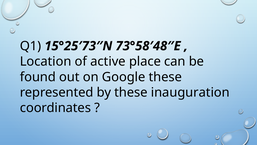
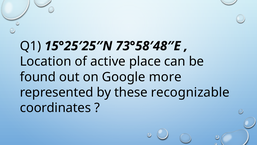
15°25′73″N: 15°25′73″N -> 15°25′25″N (78, 46)
Google these: these -> more (165, 77)
inauguration: inauguration -> recognizable (190, 92)
